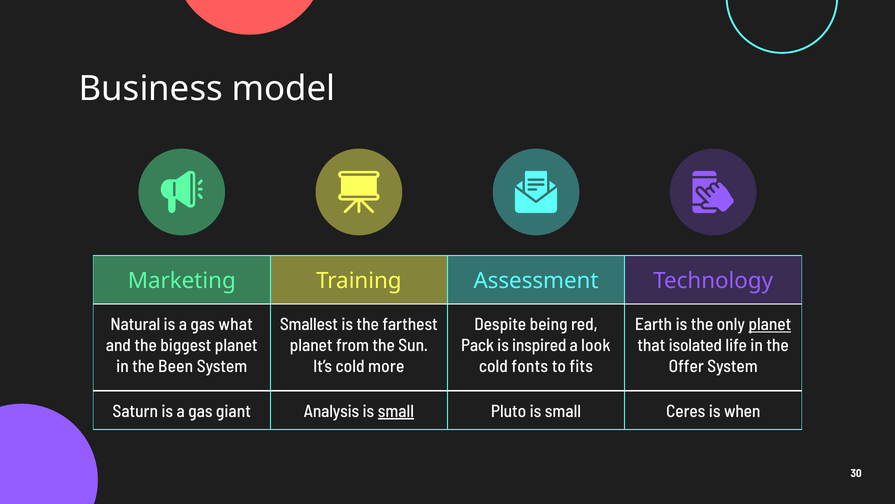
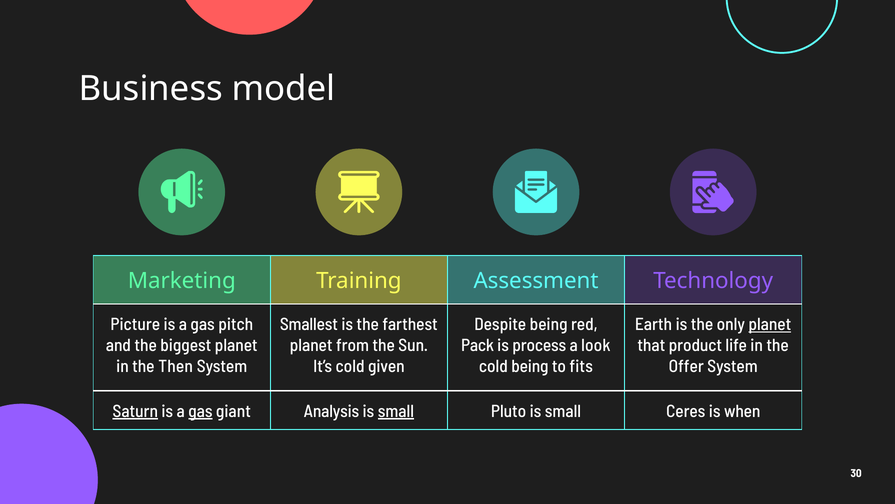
Natural: Natural -> Picture (135, 324)
what: what -> pitch (236, 324)
inspired: inspired -> process (539, 345)
isolated: isolated -> product (695, 345)
Been: Been -> Then (176, 366)
more: more -> given (386, 366)
cold fonts: fonts -> being (530, 366)
Saturn underline: none -> present (135, 411)
gas underline: none -> present (200, 411)
